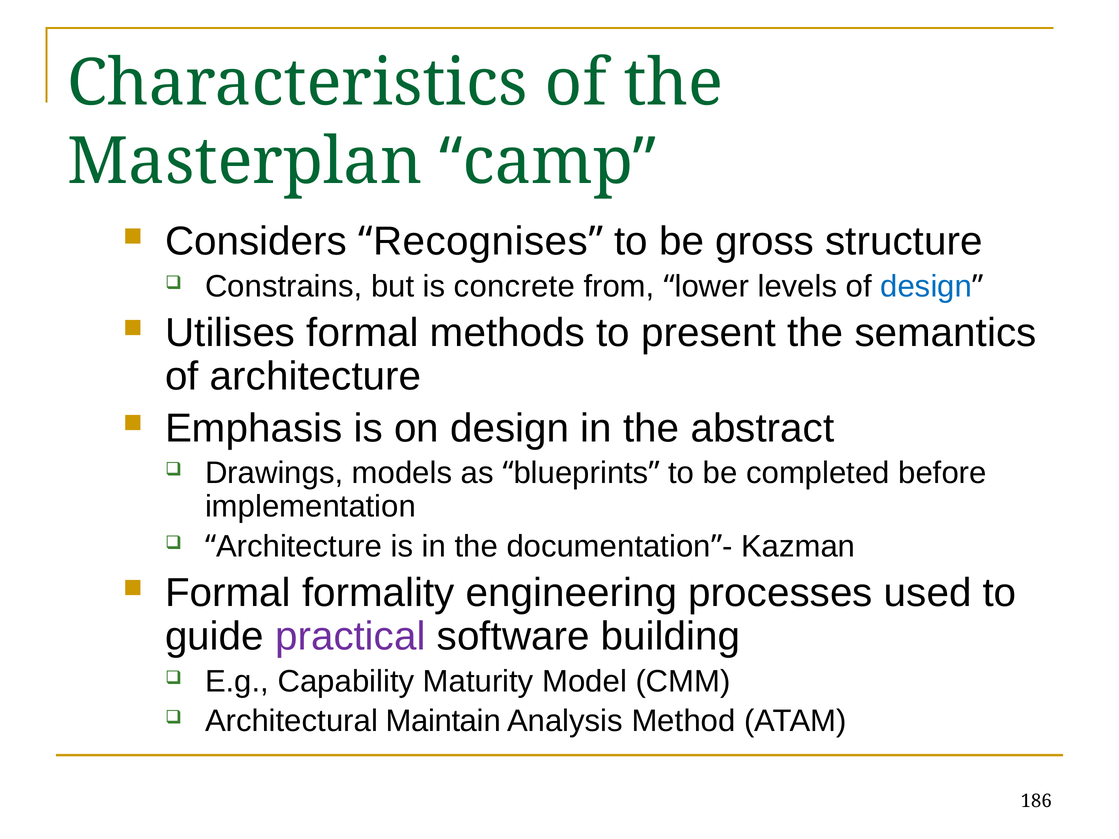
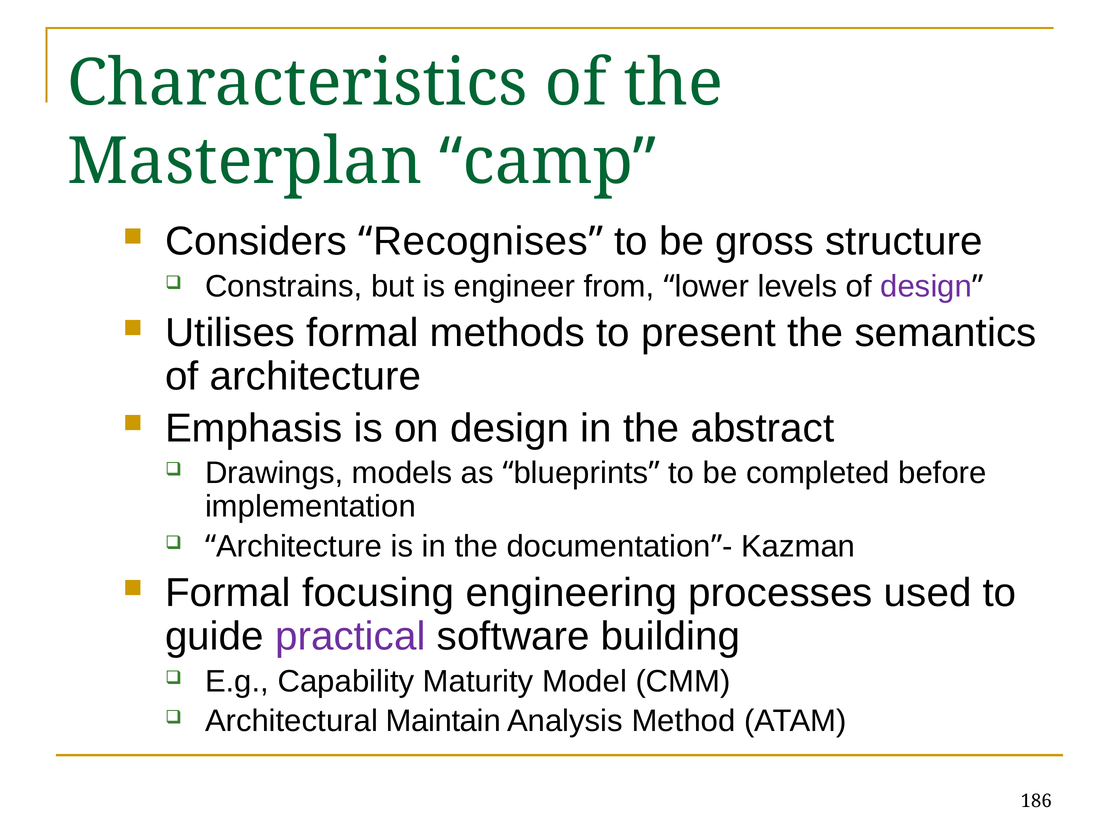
concrete: concrete -> engineer (515, 286)
design colour: blue -> purple (926, 286)
formality: formality -> focusing (378, 593)
